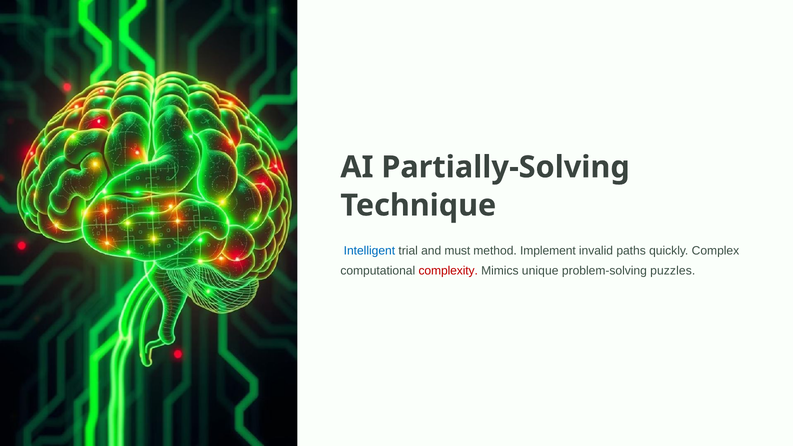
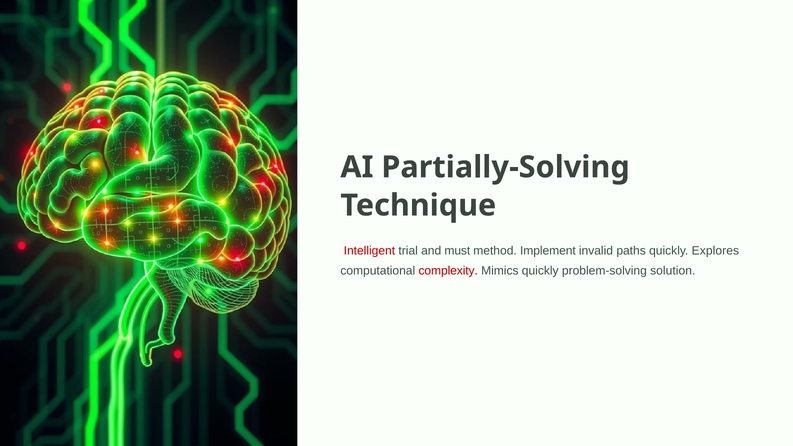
Intelligent colour: blue -> red (369, 251)
Complex: Complex -> Explores (715, 251)
Mimics unique: unique -> quickly (540, 271)
puzzles: puzzles -> solution (673, 271)
